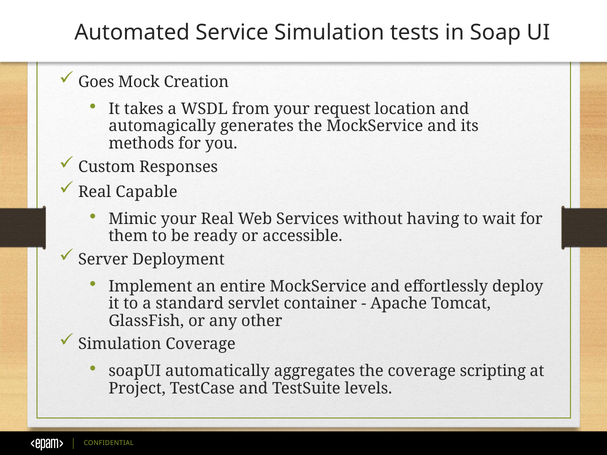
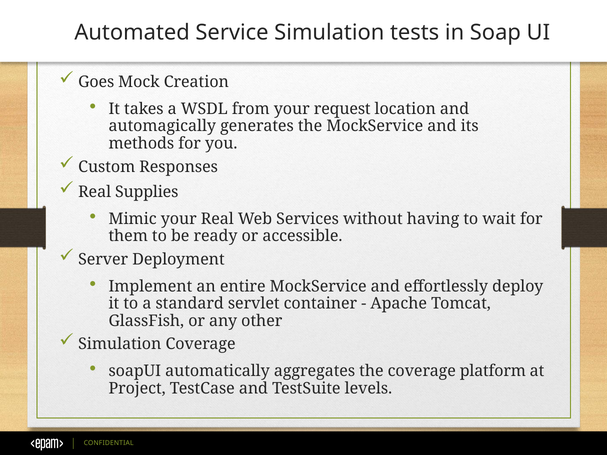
Capable: Capable -> Supplies (147, 192)
scripting: scripting -> platform (493, 371)
